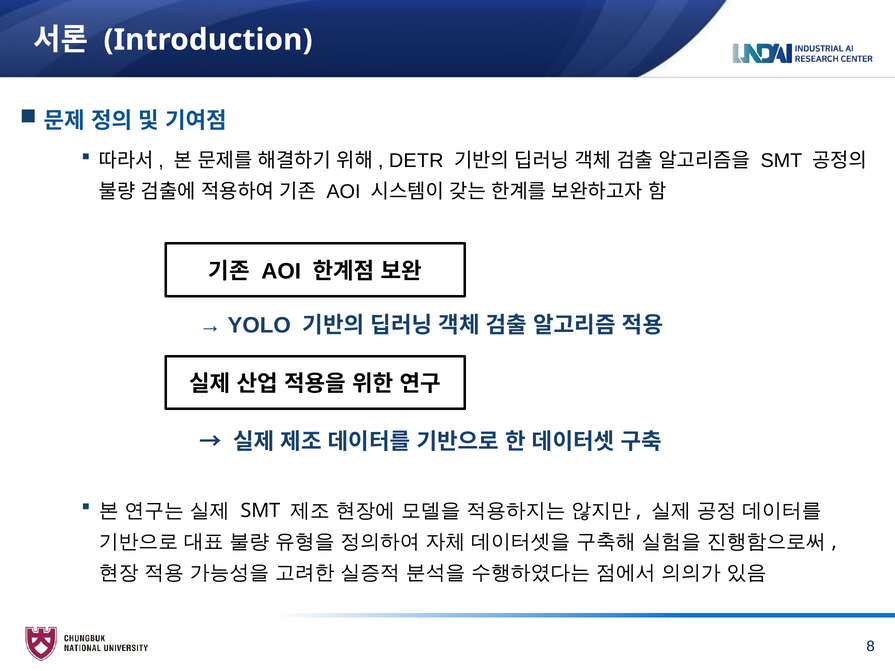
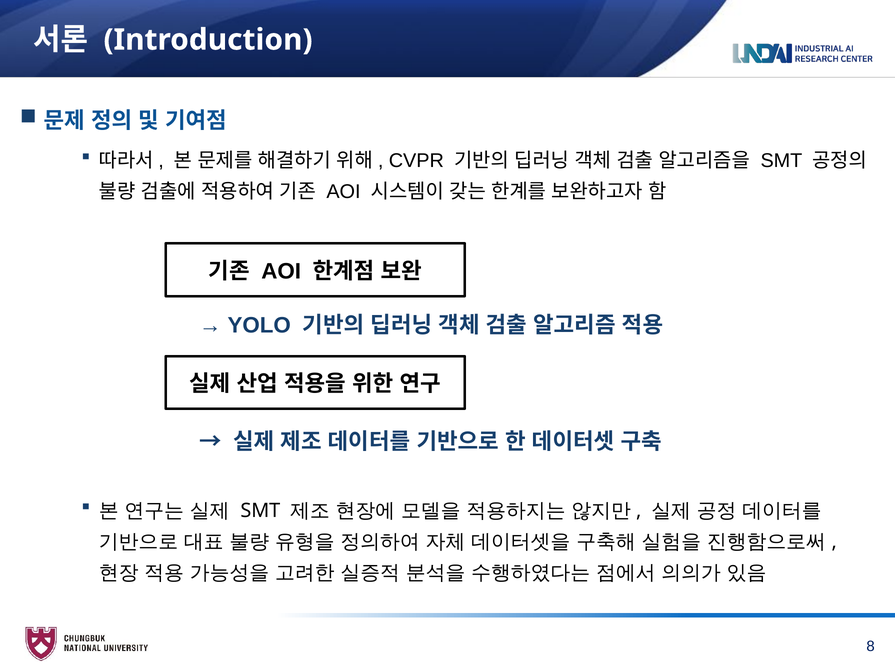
DETR: DETR -> CVPR (416, 161)
